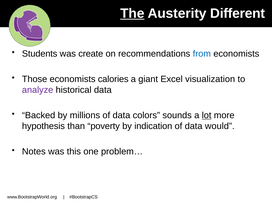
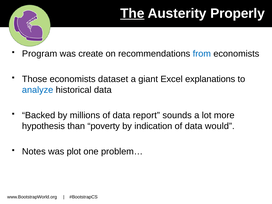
Different: Different -> Properly (238, 13)
Students: Students -> Program (40, 54)
calories: calories -> dataset (113, 79)
visualization: visualization -> explanations (210, 79)
analyze colour: purple -> blue (38, 90)
colors: colors -> report (146, 115)
lot underline: present -> none (207, 115)
this: this -> plot (74, 152)
